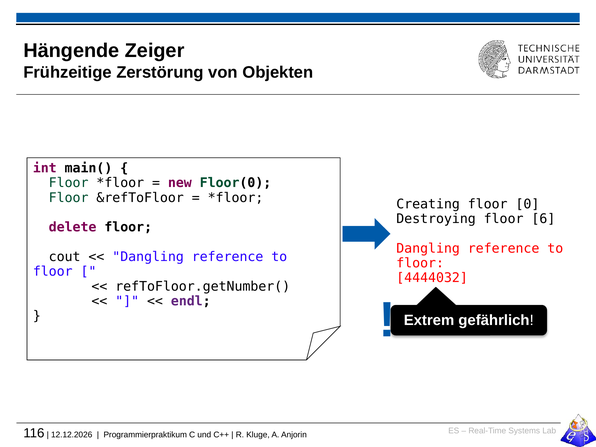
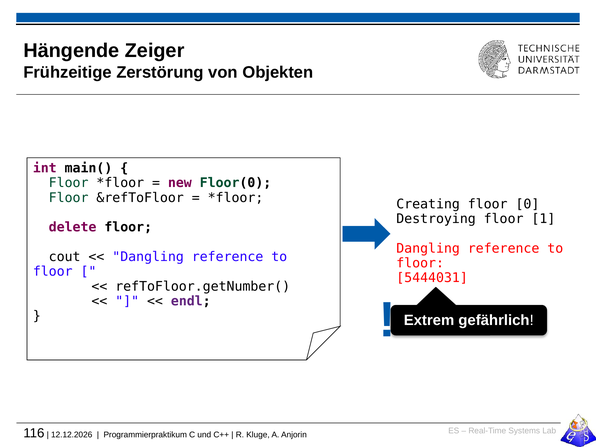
6: 6 -> 1 (543, 219)
4444032: 4444032 -> 5444031 (432, 278)
